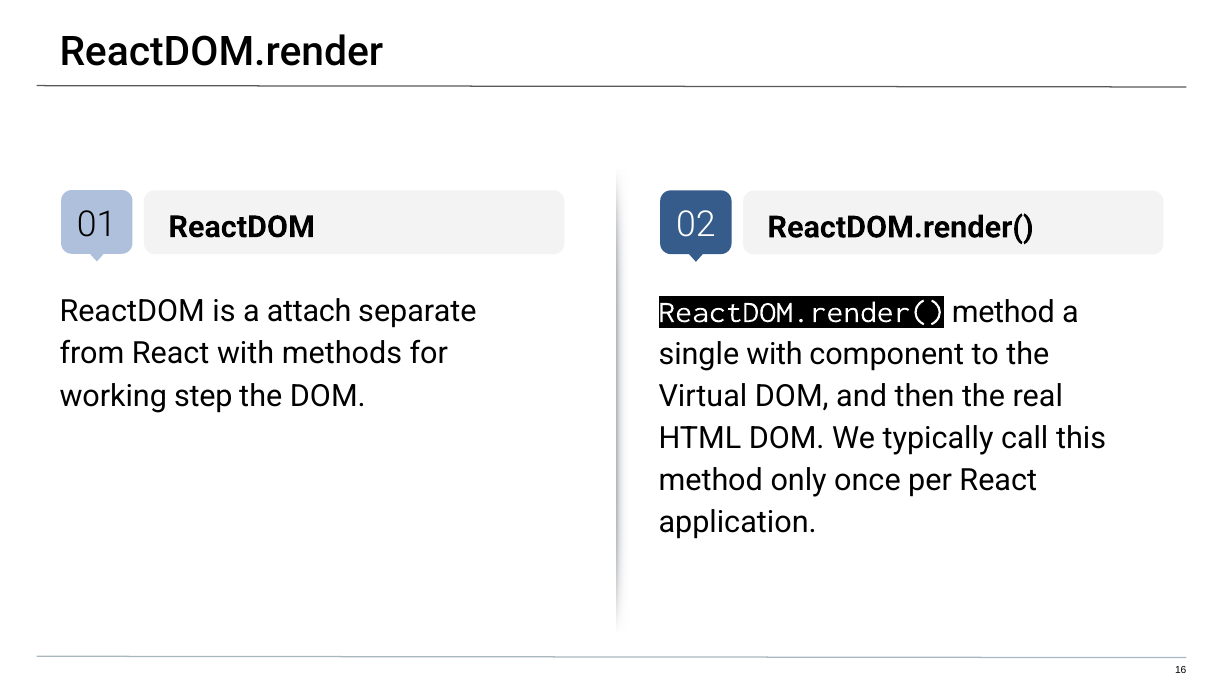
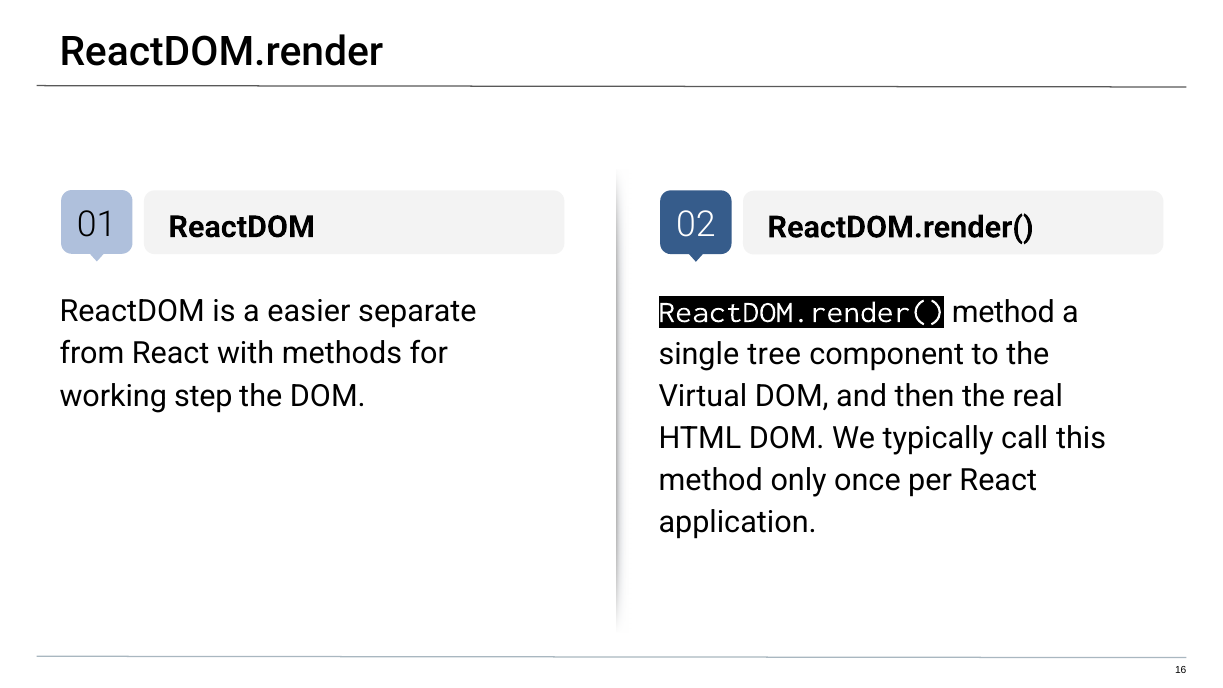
attach: attach -> easier (309, 312)
single with: with -> tree (774, 354)
